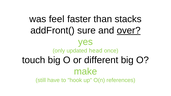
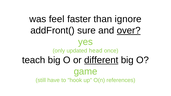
stacks: stacks -> ignore (128, 19)
touch: touch -> teach (34, 60)
different underline: none -> present (101, 60)
make: make -> game (86, 72)
